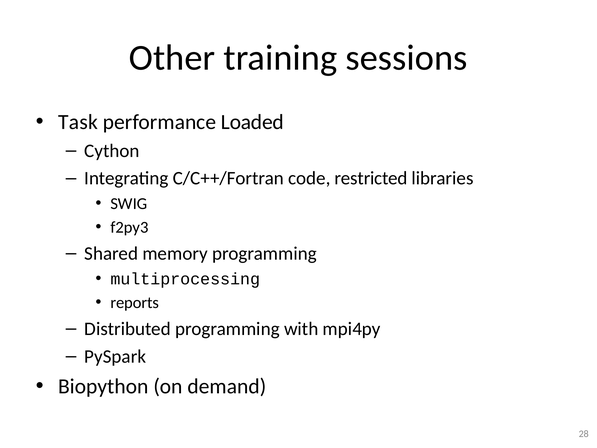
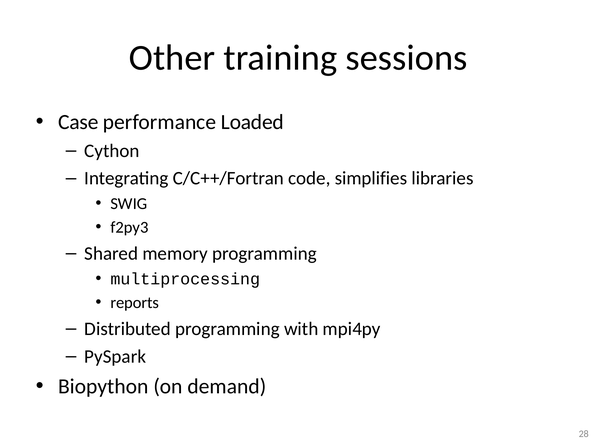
Task: Task -> Case (78, 122)
restricted: restricted -> simplifies (371, 178)
